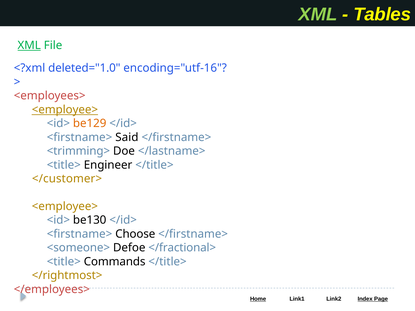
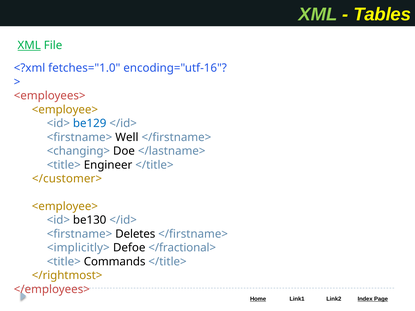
deleted="1.0: deleted="1.0 -> fetches="1.0 (84, 68)
<employee> underline: present -> none (65, 110)
be129 colour: orange -> blue (90, 123)
Said: Said -> Well (127, 137)
<trimming>: <trimming> -> <changing> (78, 151)
Choose: Choose -> Deletes (135, 234)
<someone>: <someone> -> <implicitly> (78, 248)
